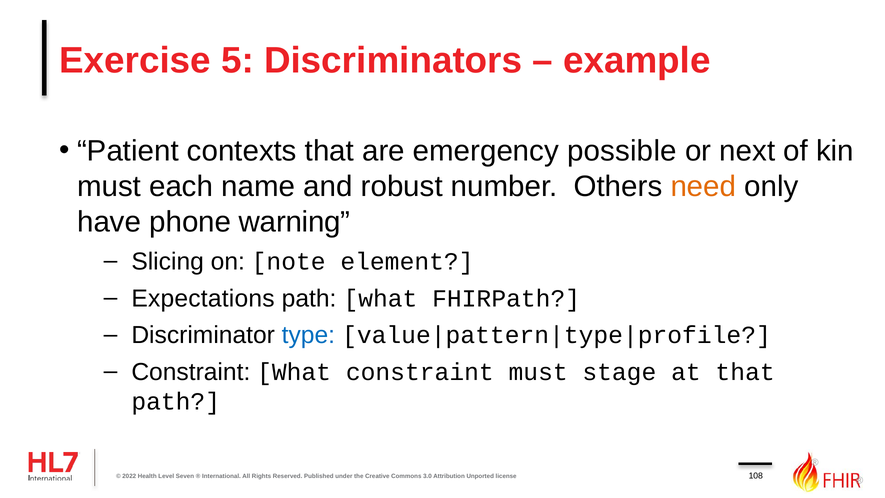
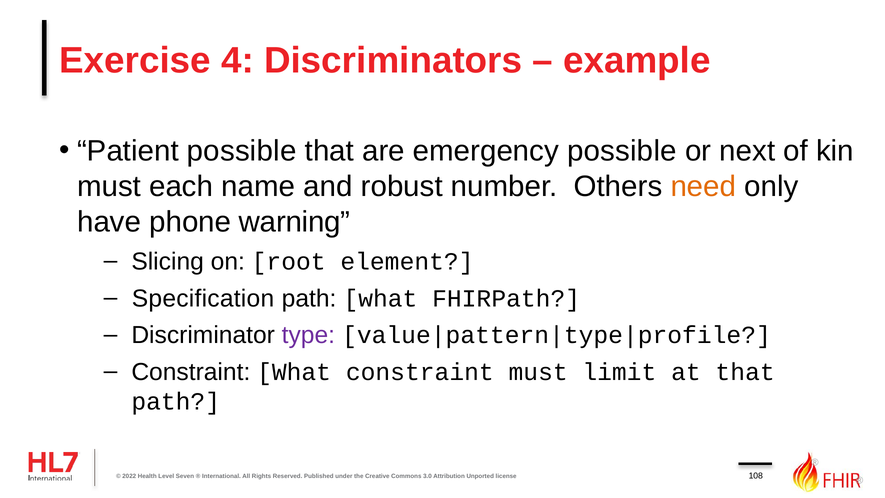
5: 5 -> 4 (238, 60)
contexts: contexts -> possible (242, 151)
note: note -> root (289, 261)
Expectations: Expectations -> Specification (203, 298)
type colour: blue -> purple (308, 335)
stage: stage -> limit (619, 372)
